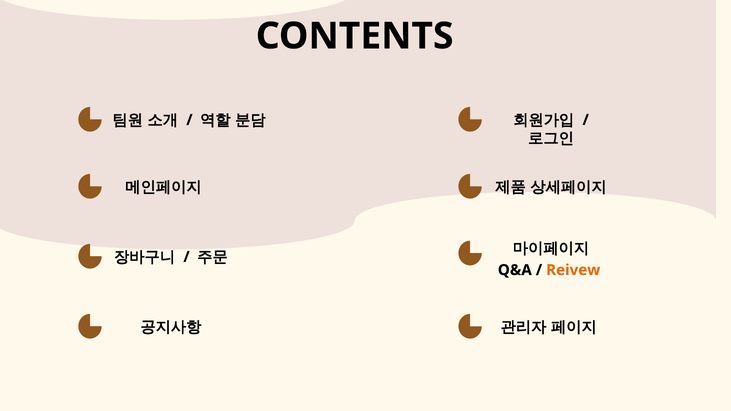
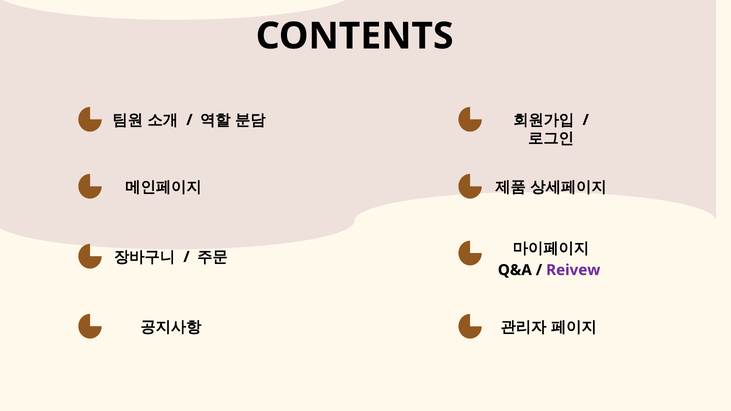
Reivew colour: orange -> purple (573, 270)
